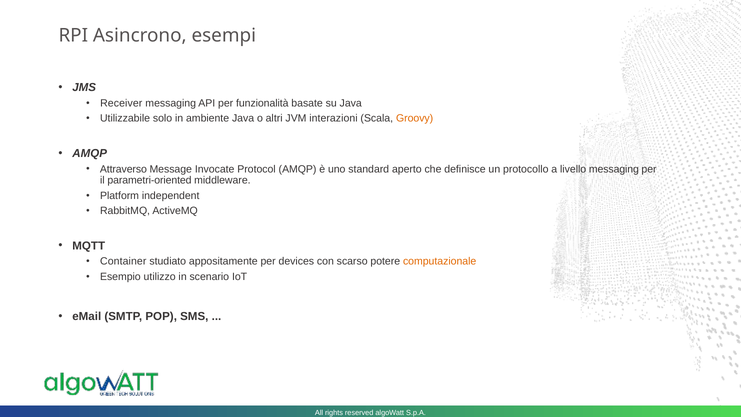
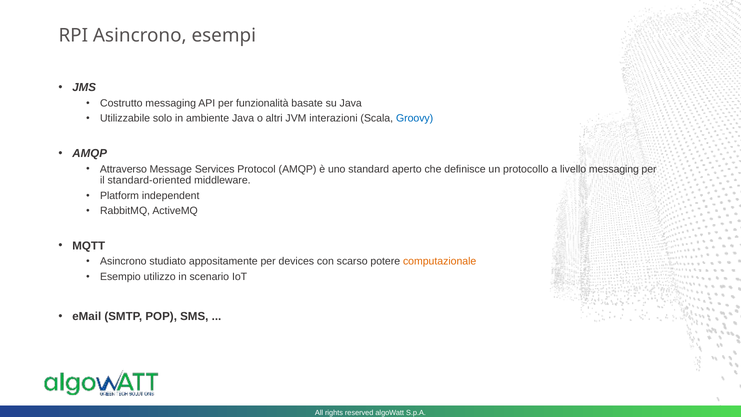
Receiver: Receiver -> Costrutto (121, 103)
Groovy colour: orange -> blue (415, 118)
Invocate: Invocate -> Services (215, 169)
parametri-oriented: parametri-oriented -> standard-oriented (149, 180)
Container: Container -> Asincrono (123, 261)
